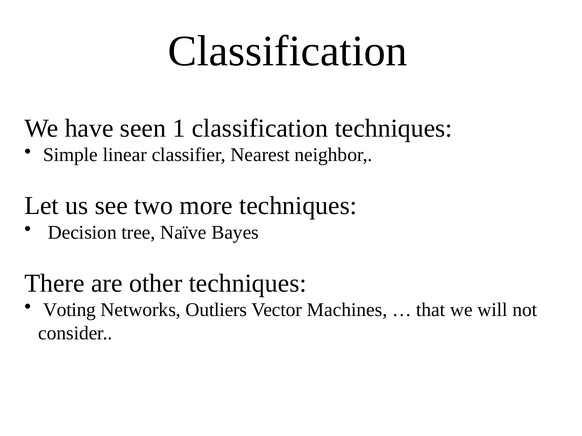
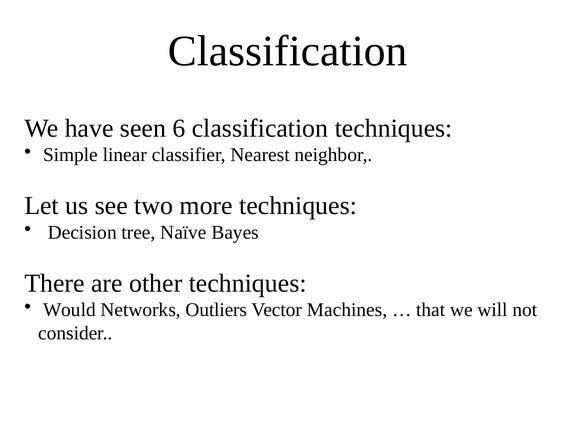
1: 1 -> 6 (179, 128)
Voting: Voting -> Would (69, 310)
